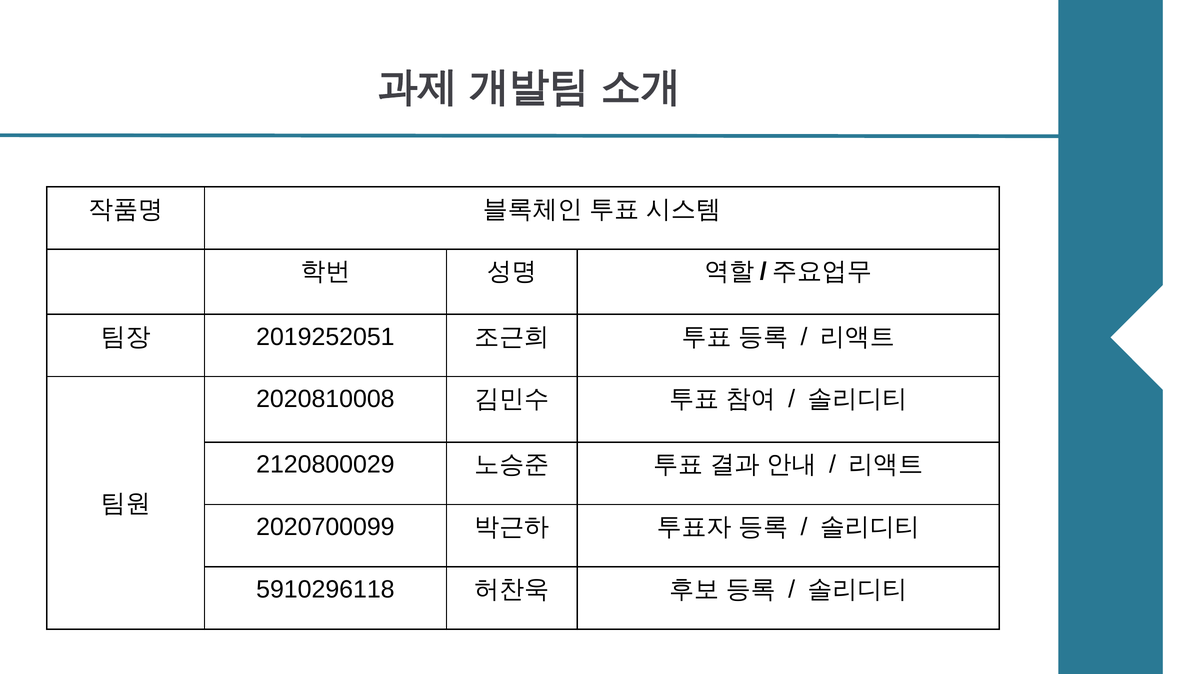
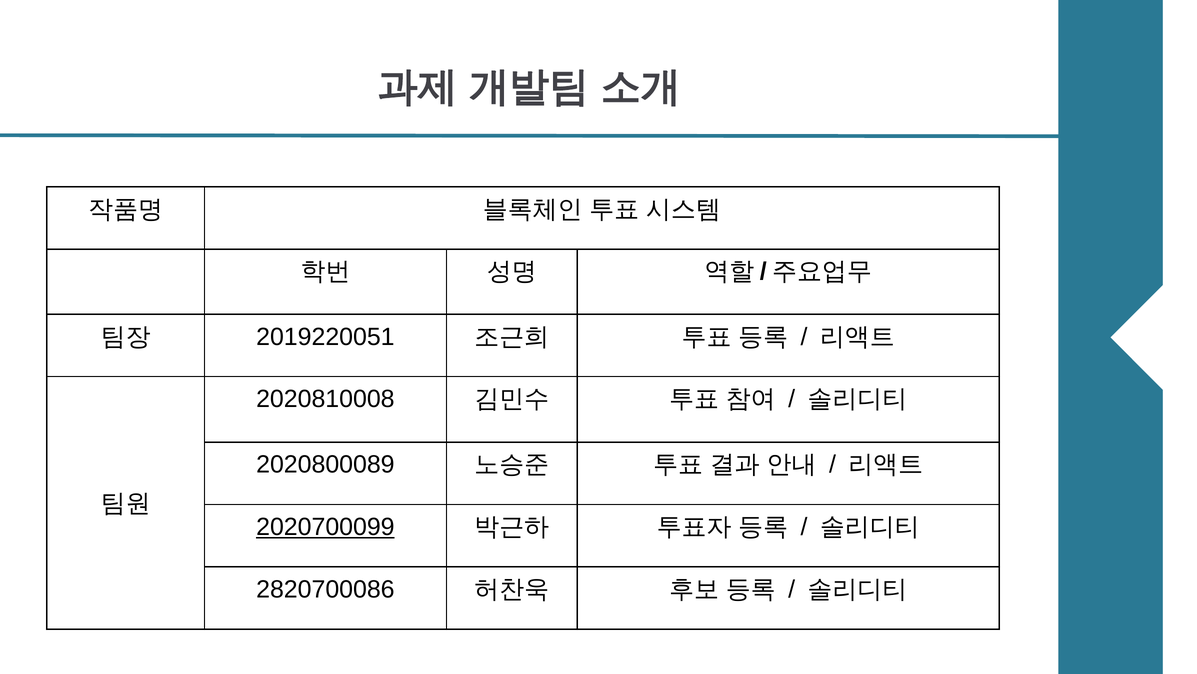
2019252051: 2019252051 -> 2019220051 (325, 336)
2120800029: 2120800029 -> 2020800089 (325, 464)
2020700099 underline: none -> present (325, 527)
5910296118: 5910296118 -> 2820700086 (325, 589)
